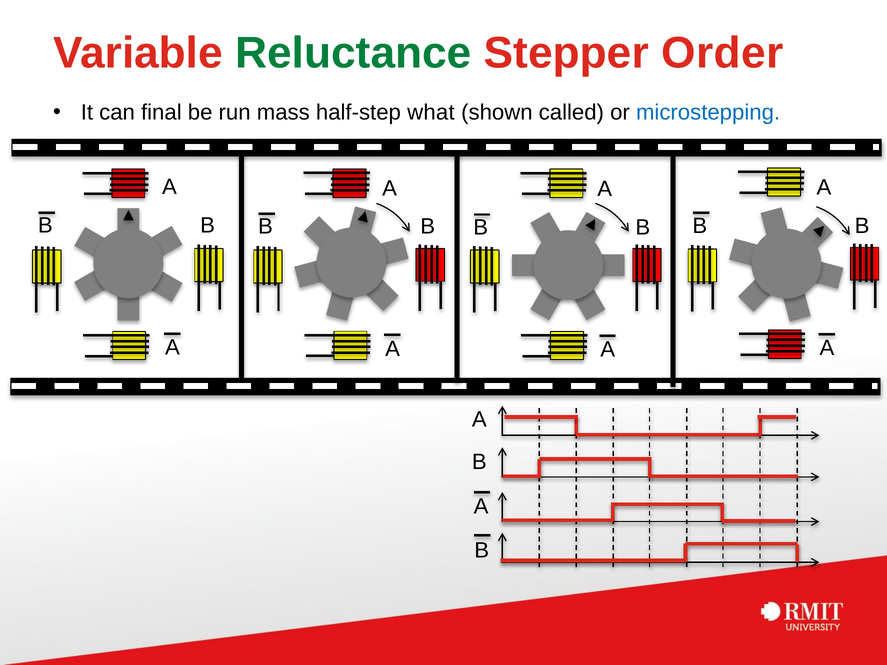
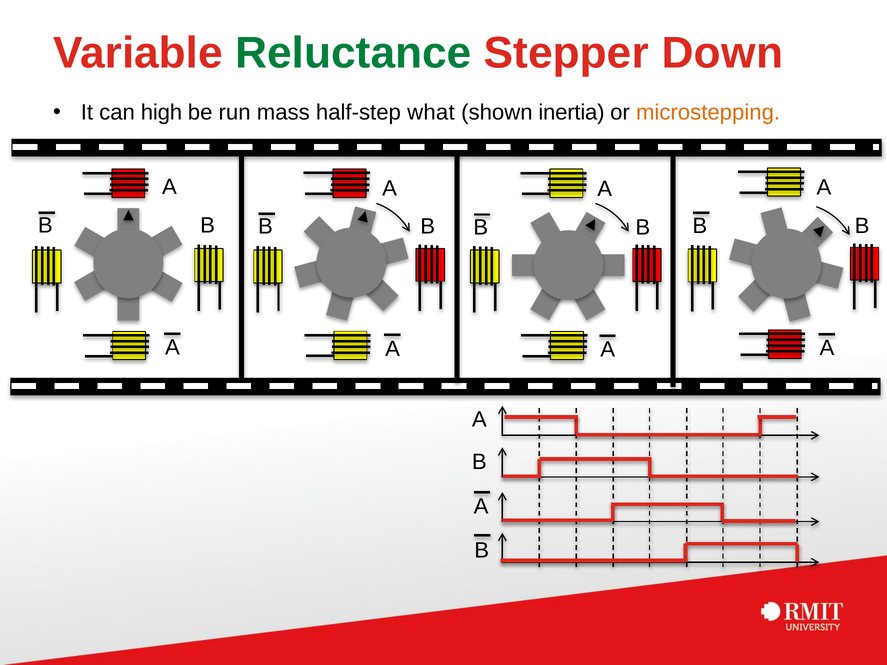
Order: Order -> Down (722, 53)
final: final -> high (161, 113)
called: called -> inertia (571, 113)
microstepping colour: blue -> orange (708, 113)
